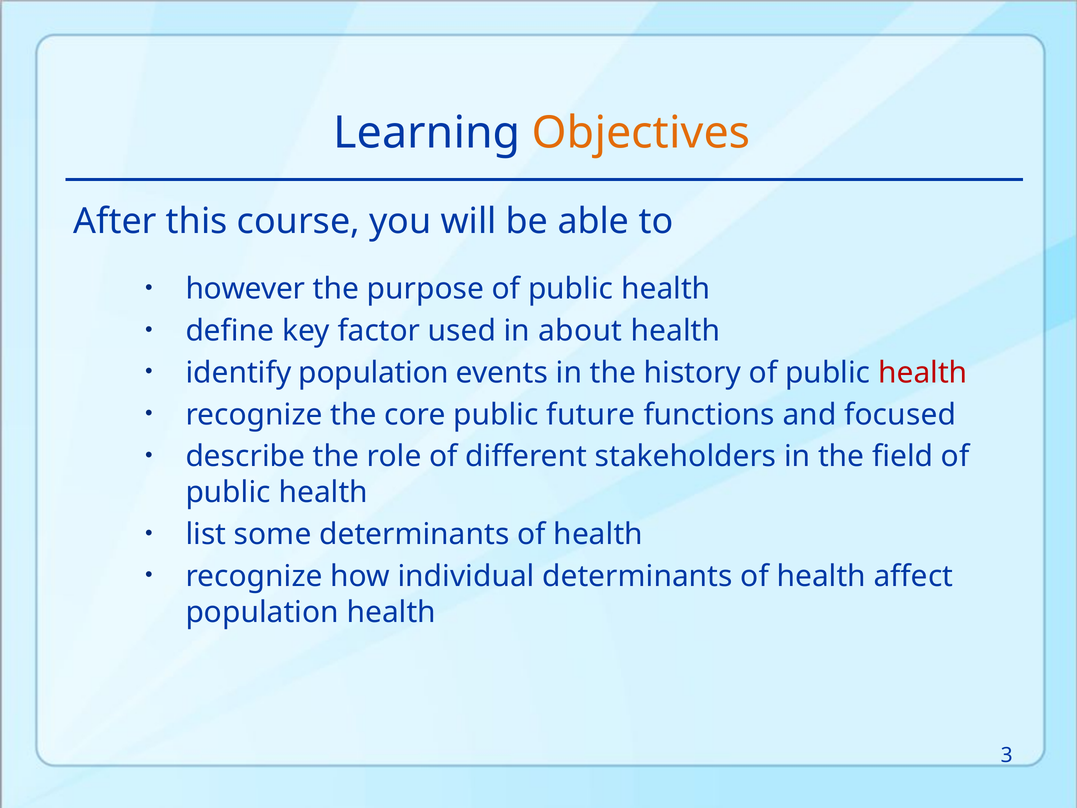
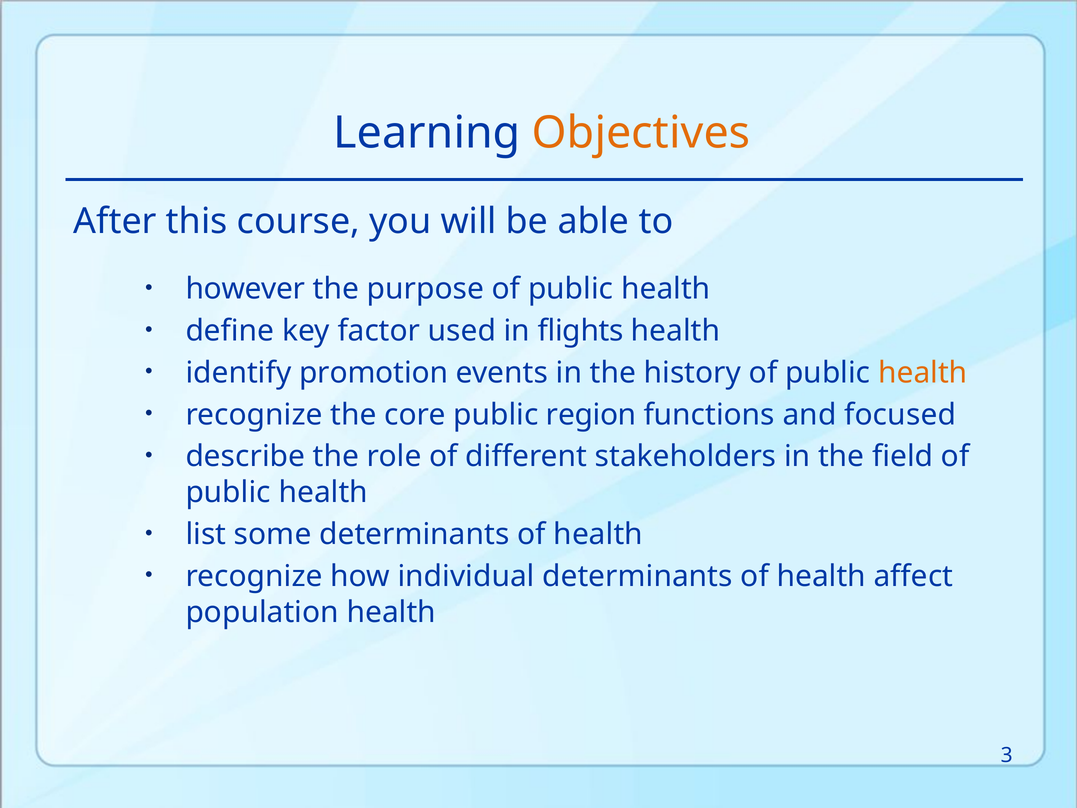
about: about -> flights (581, 331)
identify population: population -> promotion (374, 373)
health colour: red -> orange (923, 373)
future: future -> region (591, 415)
